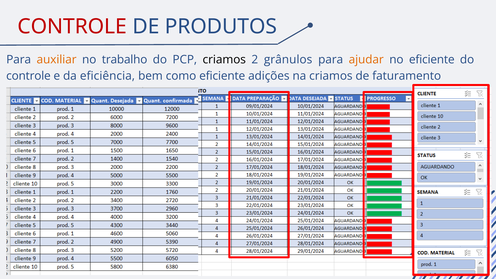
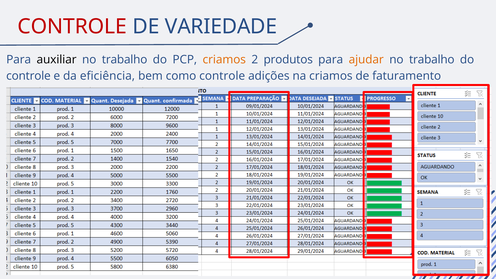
PRODUTOS: PRODUTOS -> VARIEDADE (221, 27)
auxiliar colour: orange -> black (57, 60)
criamos colour: black -> orange (224, 60)
grânulos: grânulos -> produtos (288, 60)
eficiente: eficiente -> trabalho (432, 60)
como eficiente: eficiente -> controle (222, 76)
